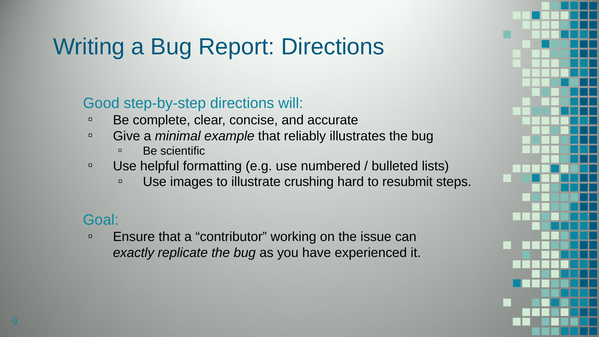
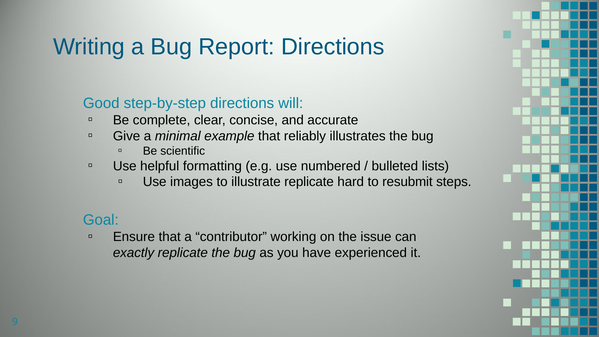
illustrate crushing: crushing -> replicate (309, 182)
